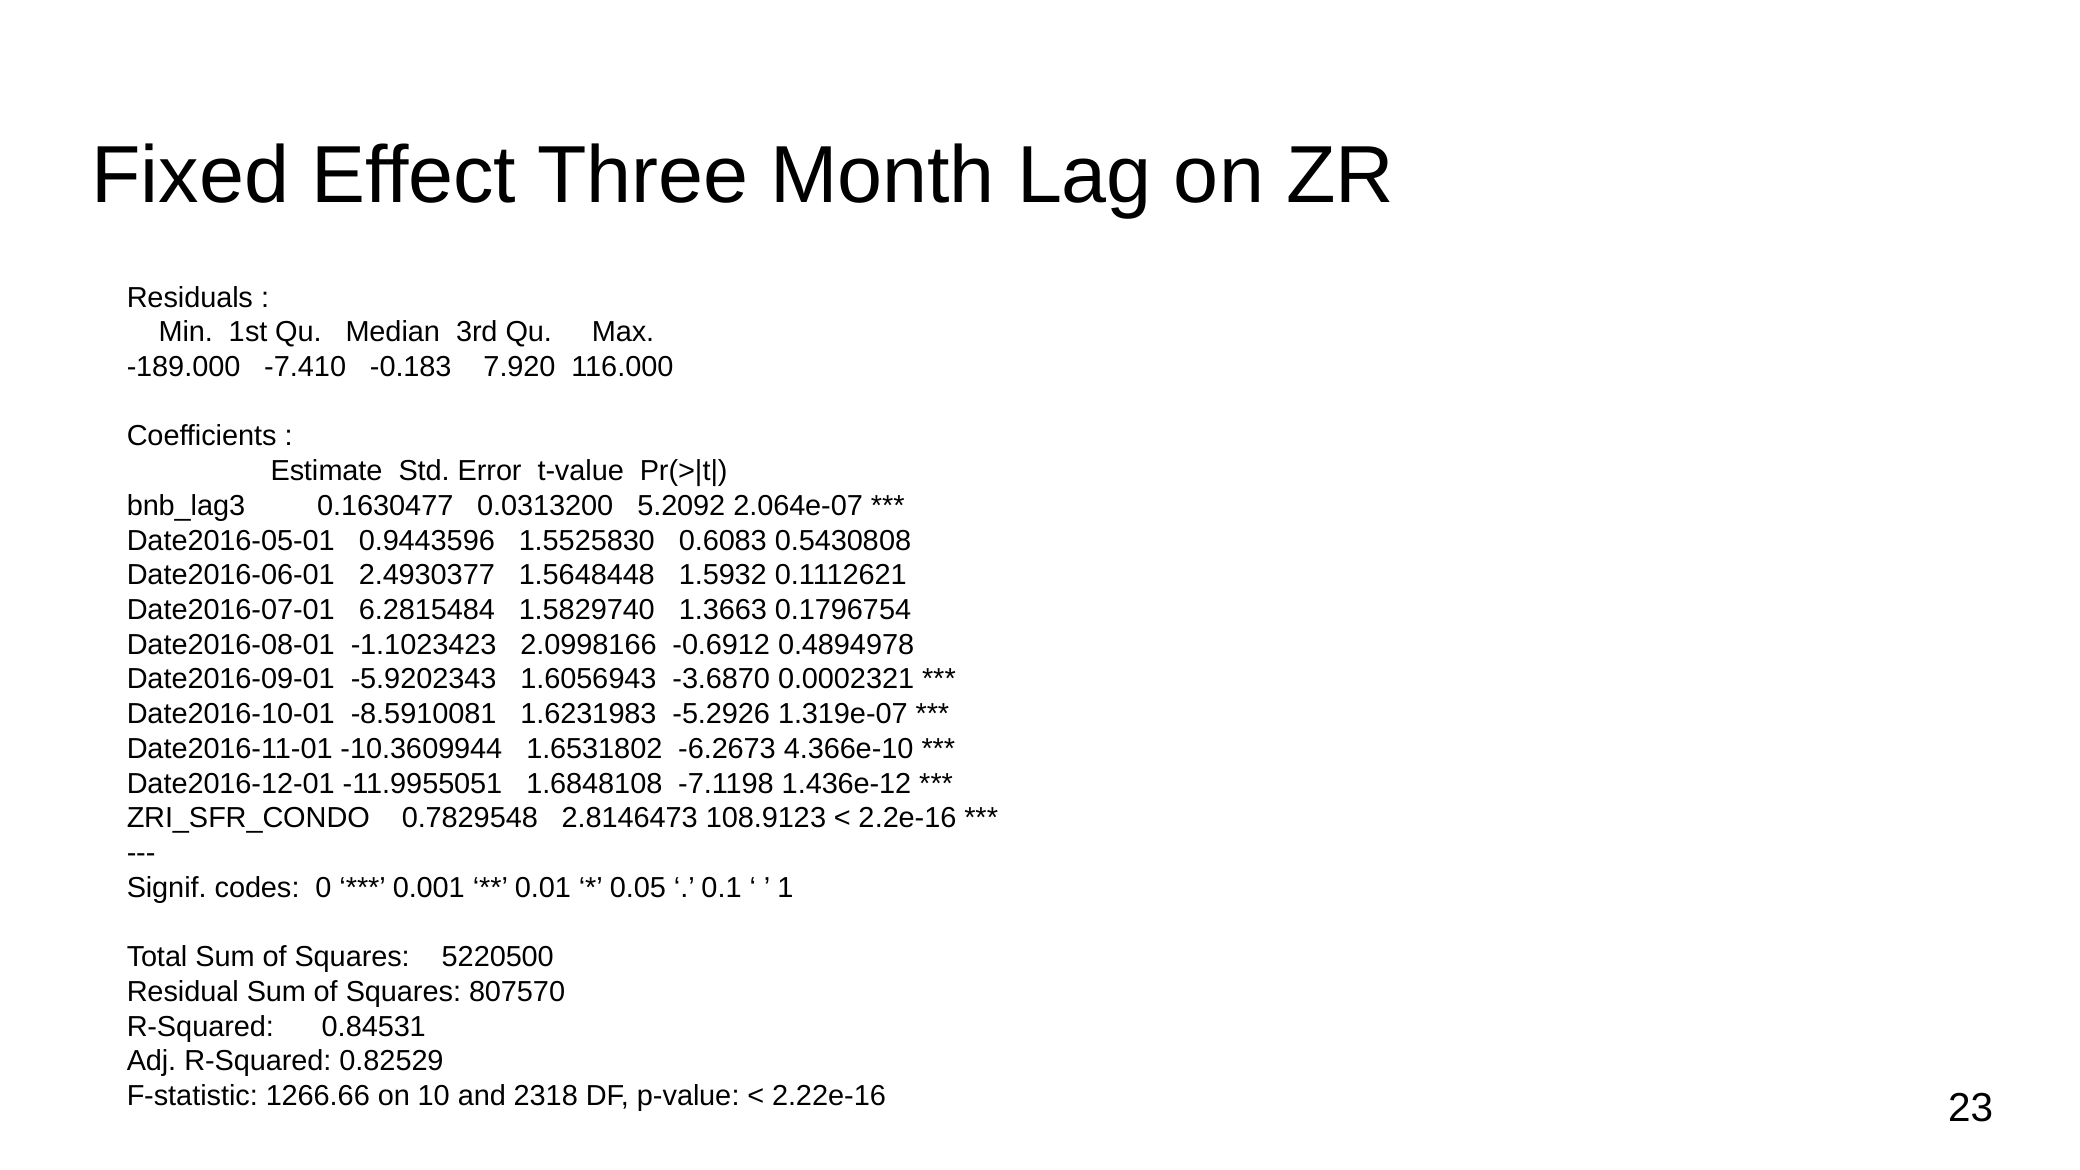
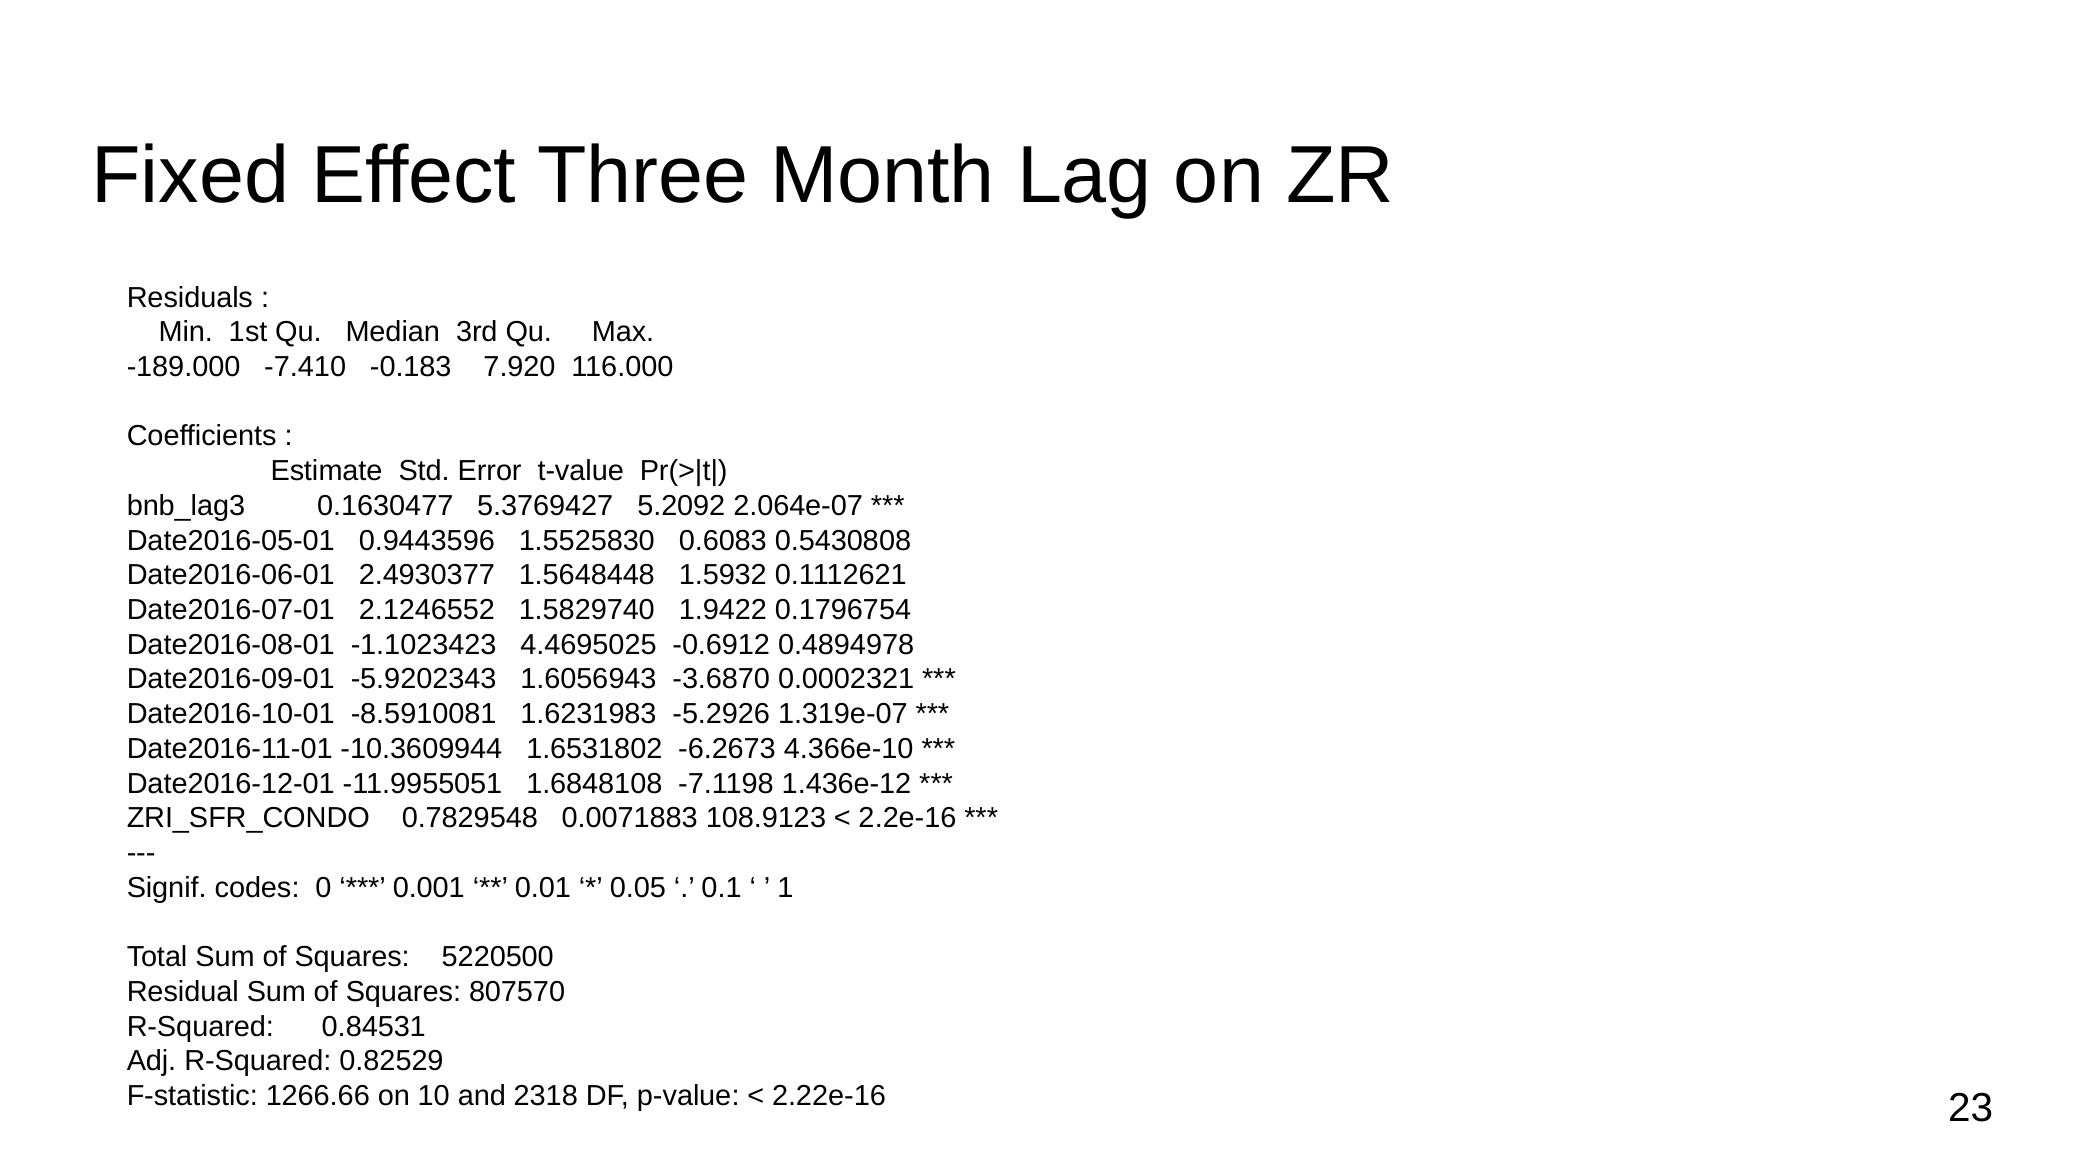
0.0313200: 0.0313200 -> 5.3769427 (545, 506)
6.2815484: 6.2815484 -> 2.1246552 (427, 610)
1.3663: 1.3663 -> 1.9422 (723, 610)
2.0998166: 2.0998166 -> 4.4695025 (589, 645)
2.8146473: 2.8146473 -> 0.0071883 (630, 818)
